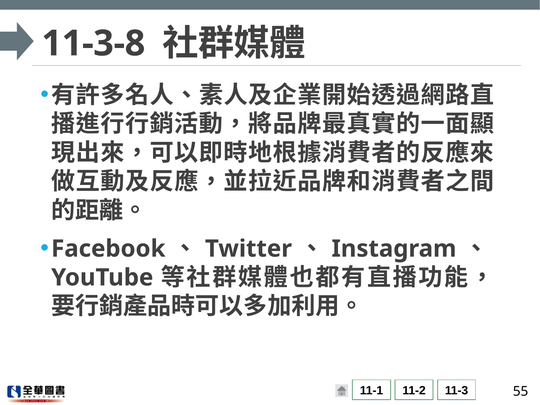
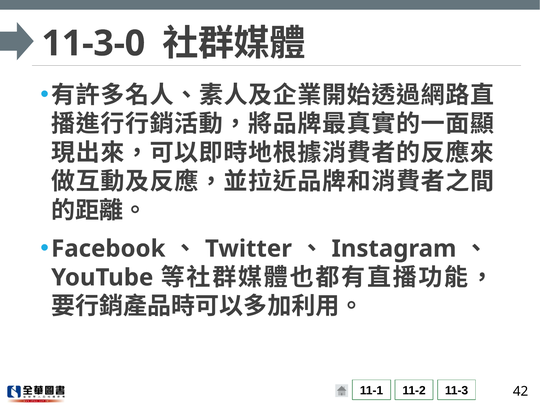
11-3-8: 11-3-8 -> 11-3-0 (93, 44)
55: 55 -> 42 (521, 391)
